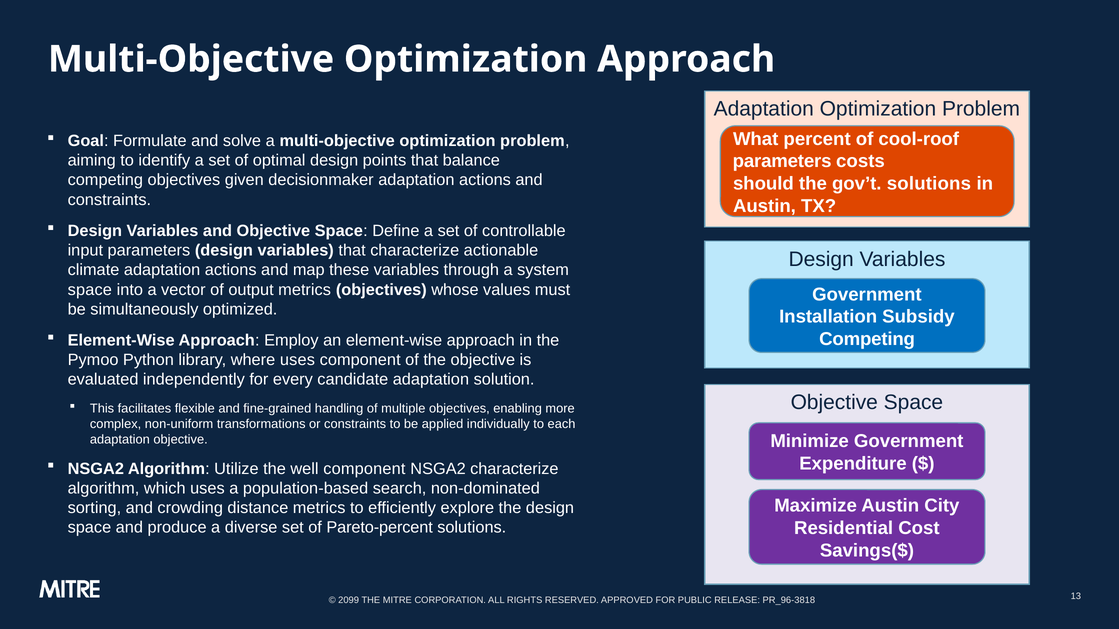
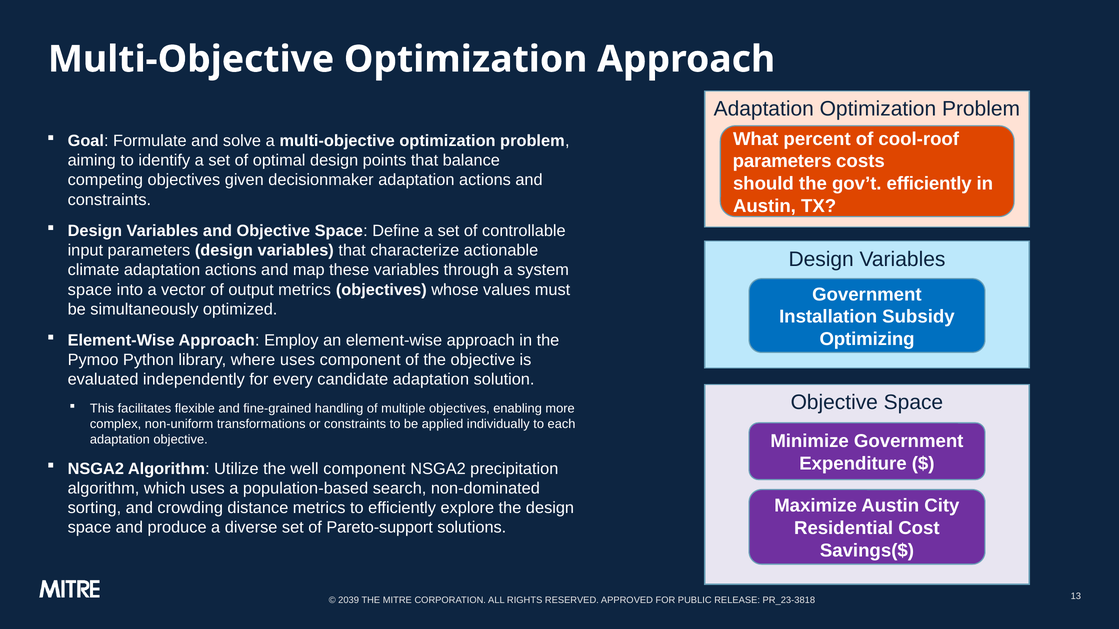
gov’t solutions: solutions -> efficiently (929, 184)
Competing: Competing -> Optimizing (867, 339)
NSGA2 characterize: characterize -> precipitation (514, 469)
Pareto-percent: Pareto-percent -> Pareto-support (380, 528)
2099: 2099 -> 2039 (349, 600)
PR_96-3818: PR_96-3818 -> PR_23-3818 (789, 600)
